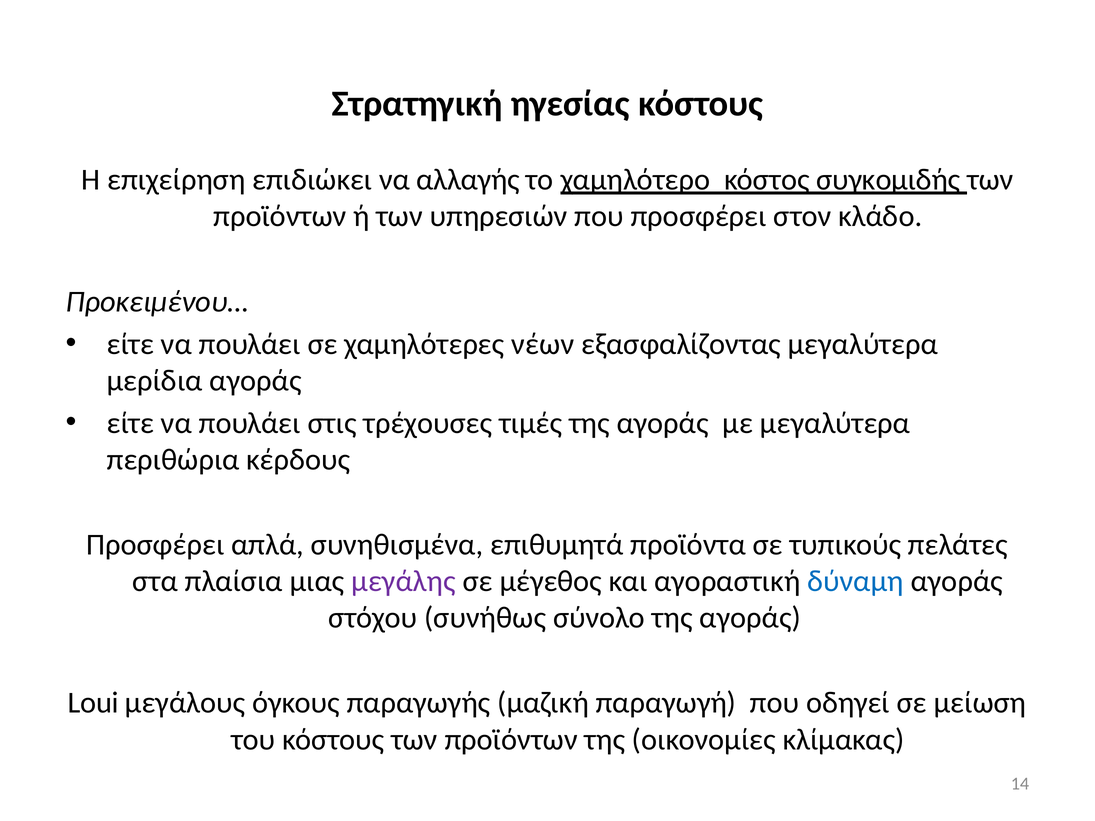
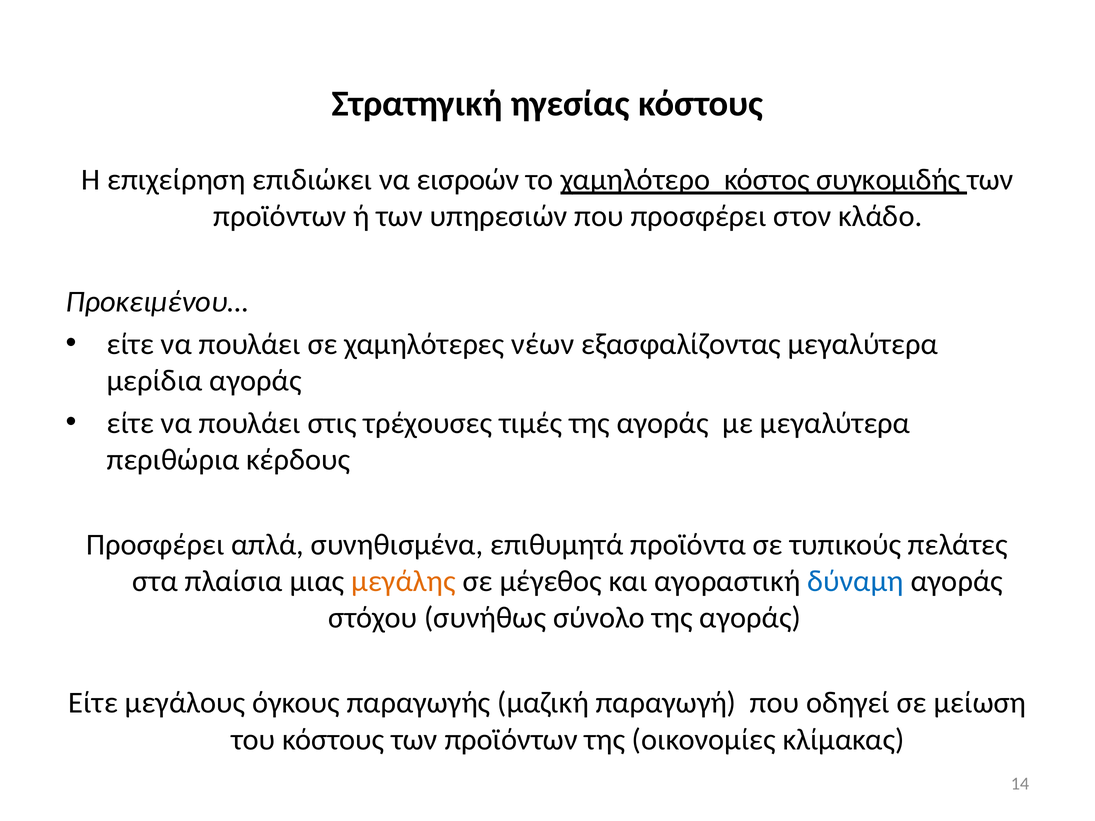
αλλαγής: αλλαγής -> εισροών (468, 180)
μεγάλης colour: purple -> orange (404, 581)
Loui: Loui -> Είτε (93, 703)
